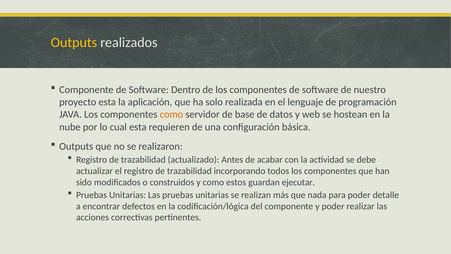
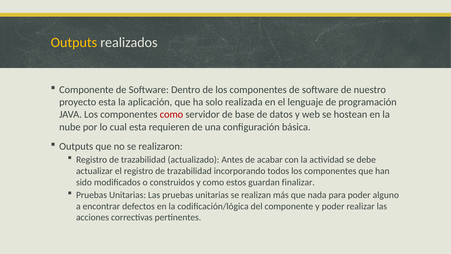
como colour: orange -> red (171, 114)
ejecutar: ejecutar -> finalizar (298, 182)
detalle: detalle -> alguno (386, 195)
